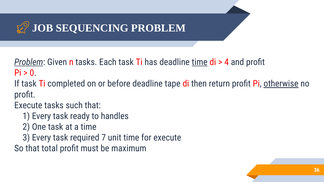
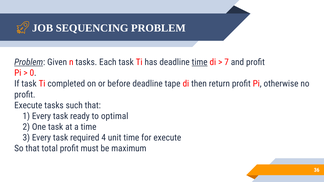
4: 4 -> 7 (227, 62)
otherwise underline: present -> none (281, 84)
handles: handles -> optimal (115, 116)
7: 7 -> 4 (104, 138)
